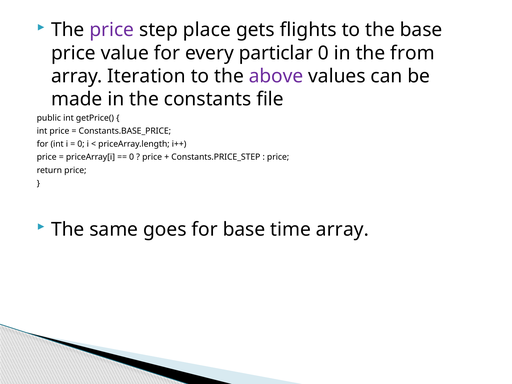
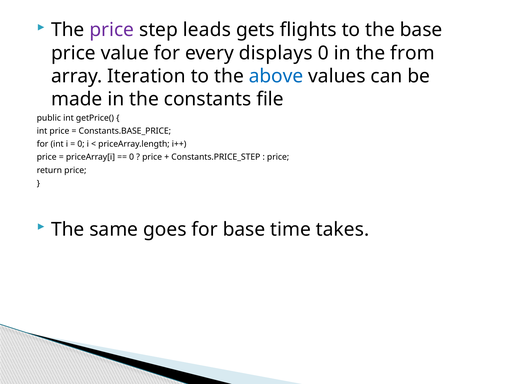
place: place -> leads (207, 30)
particlar: particlar -> displays (276, 53)
above colour: purple -> blue (276, 76)
time array: array -> takes (343, 229)
